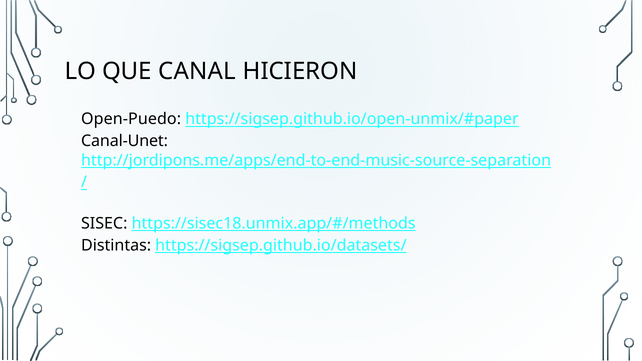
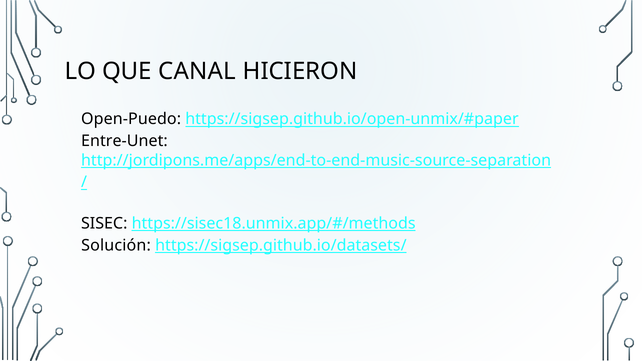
Canal-Unet: Canal-Unet -> Entre-Unet (124, 141)
Distintas: Distintas -> Solución (116, 245)
